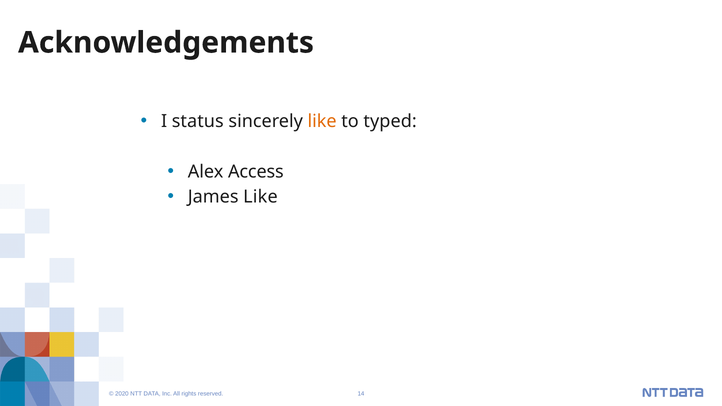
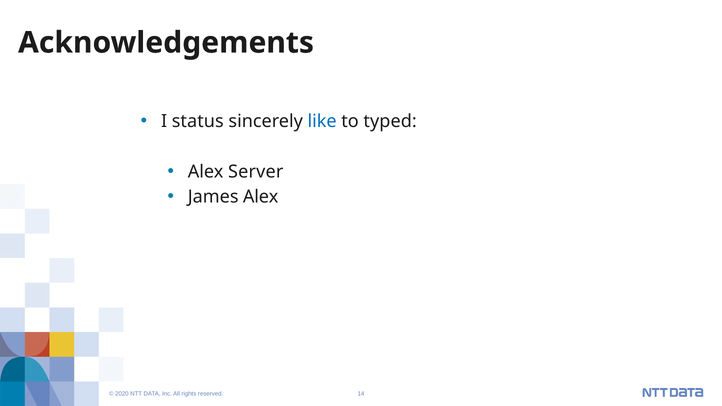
like colour: orange -> blue (322, 121)
Access: Access -> Server (256, 172)
James Like: Like -> Alex (261, 197)
